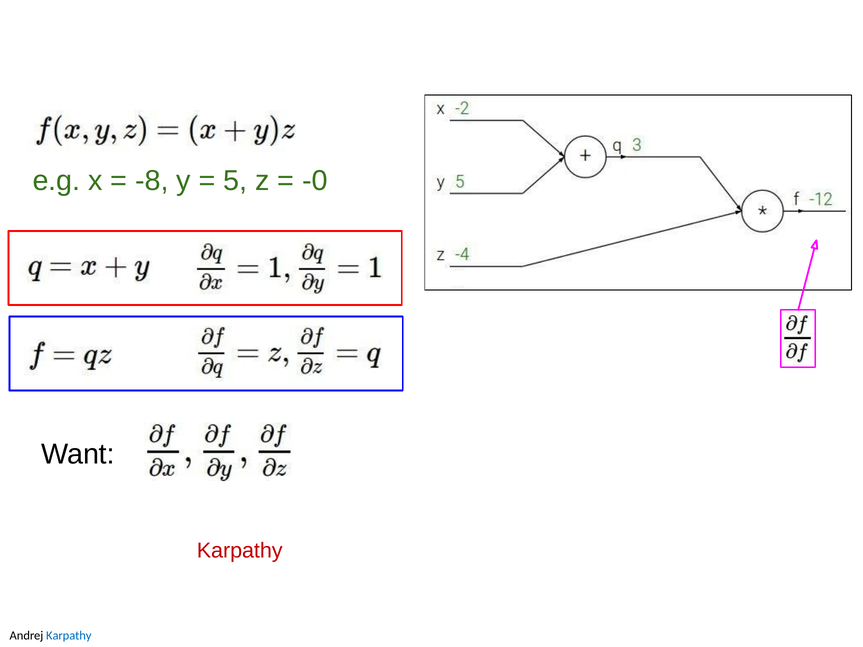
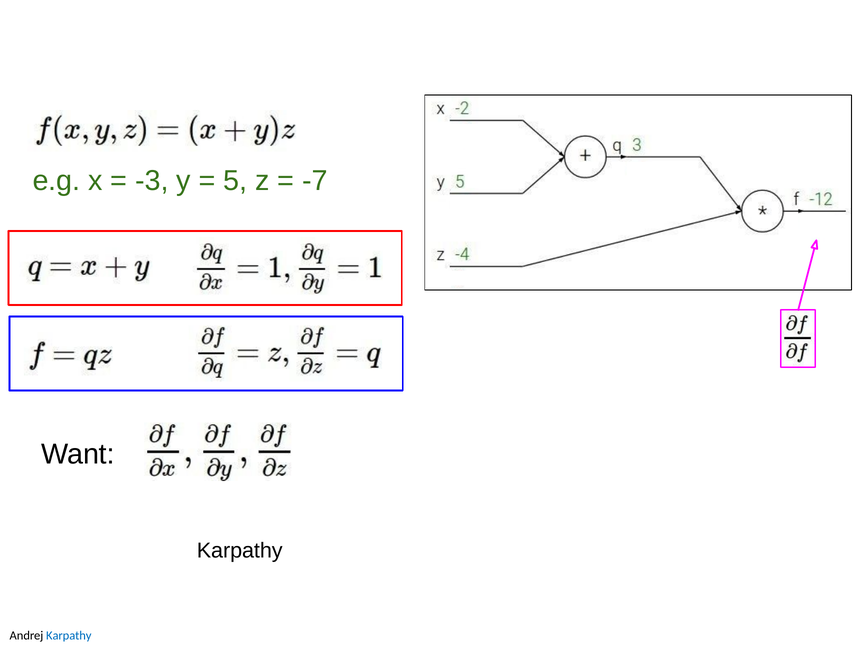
-8: -8 -> -3 (152, 181)
-0: -0 -> -7 (315, 181)
Karpathy colour: red -> black (240, 551)
